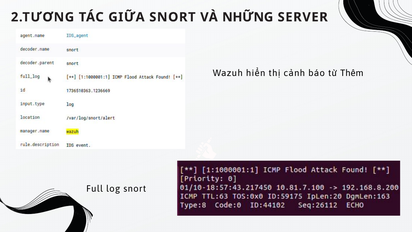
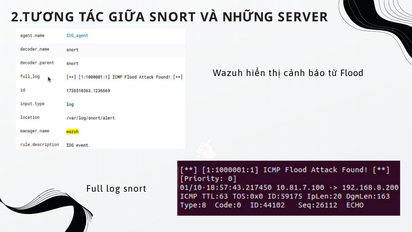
Thêm: Thêm -> Flood (352, 73)
